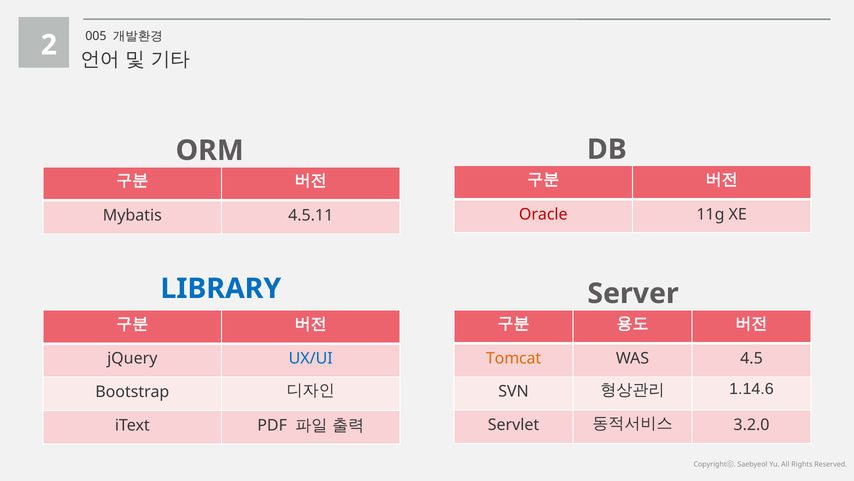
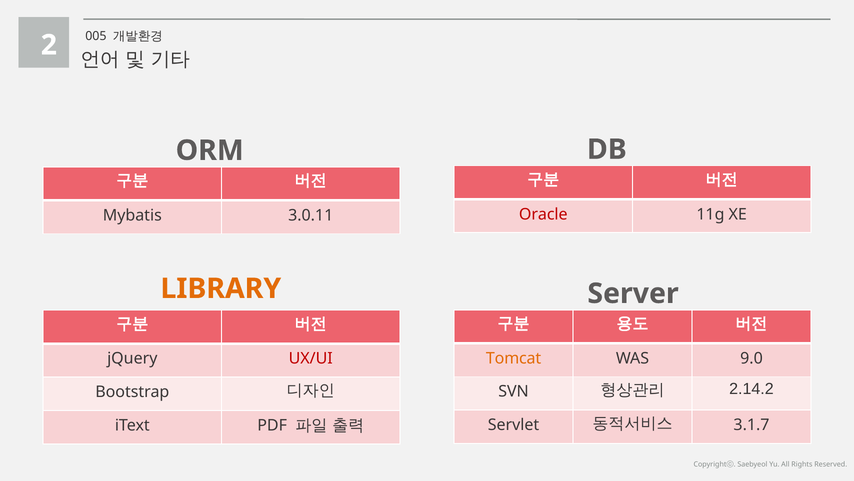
4.5.11: 4.5.11 -> 3.0.11 (311, 215)
LIBRARY colour: blue -> orange (221, 288)
4.5: 4.5 -> 9.0 (752, 358)
UX/UI colour: blue -> red (311, 358)
1.14.6: 1.14.6 -> 2.14.2 (751, 389)
3.2.0: 3.2.0 -> 3.1.7 (752, 425)
